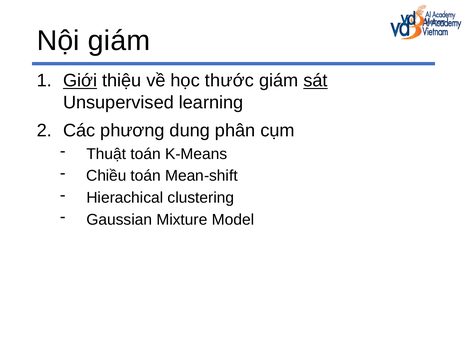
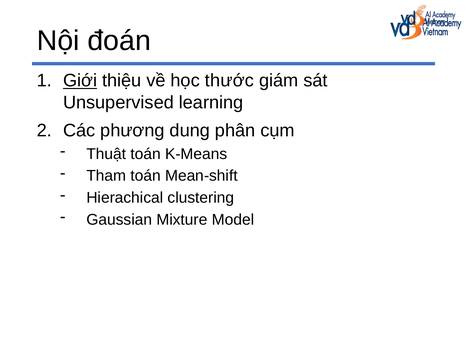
Nội giám: giám -> đoán (119, 41)
sát underline: present -> none (316, 81)
Chiều: Chiều -> Tham (106, 176)
